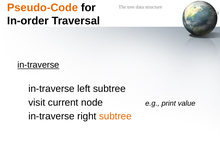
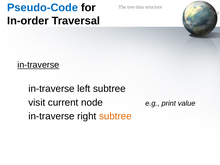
Pseudo-Code colour: orange -> blue (43, 8)
